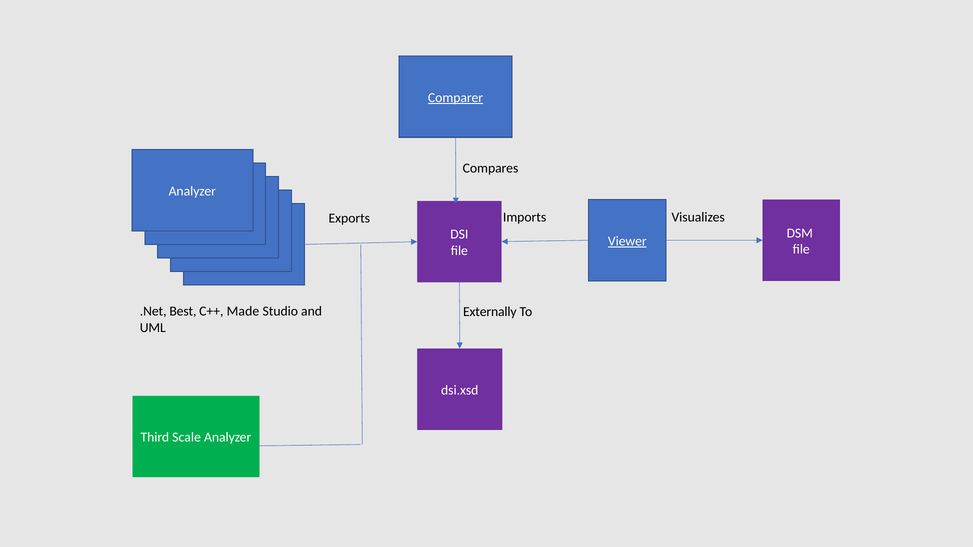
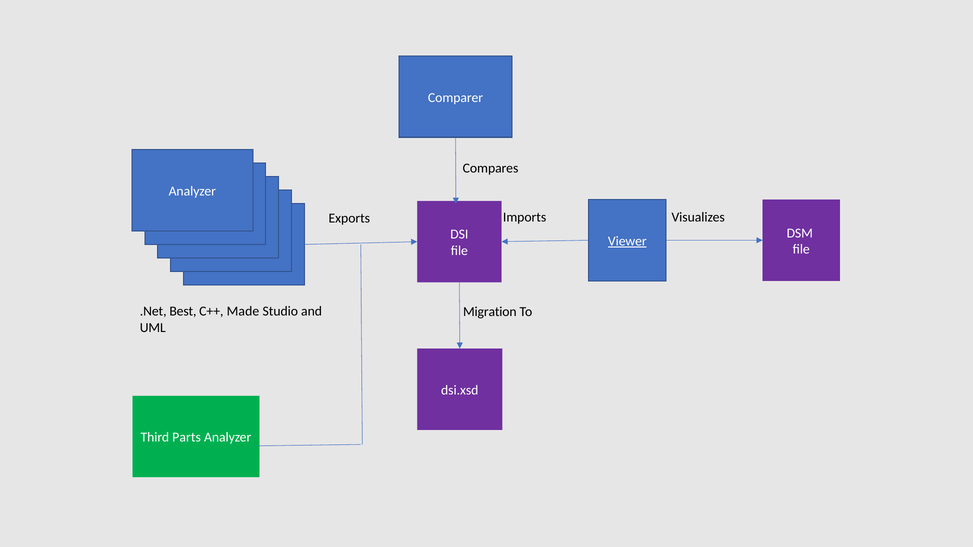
Comparer underline: present -> none (456, 98)
Externally: Externally -> Migration (490, 312)
Scale: Scale -> Parts (187, 438)
